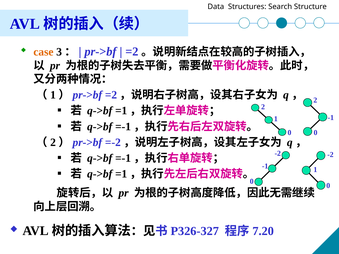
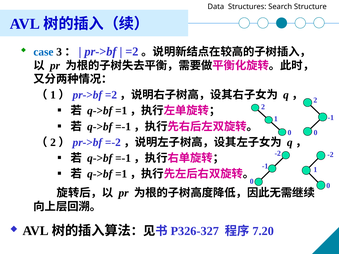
case colour: orange -> blue (43, 52)
